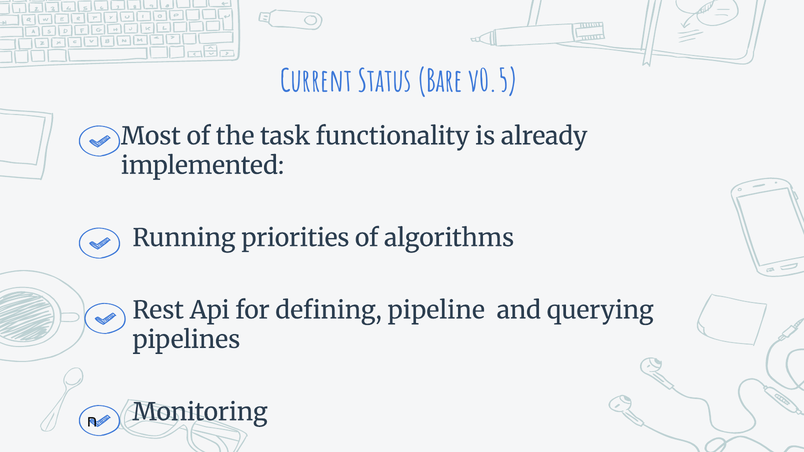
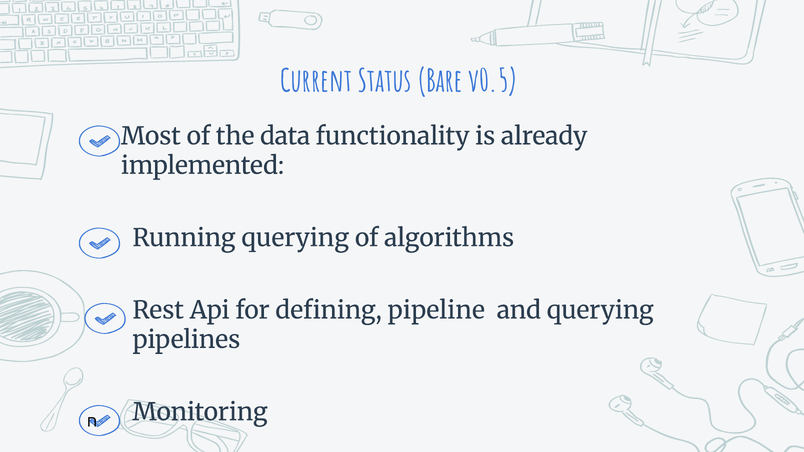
task: task -> data (285, 136)
Running priorities: priorities -> querying (295, 238)
